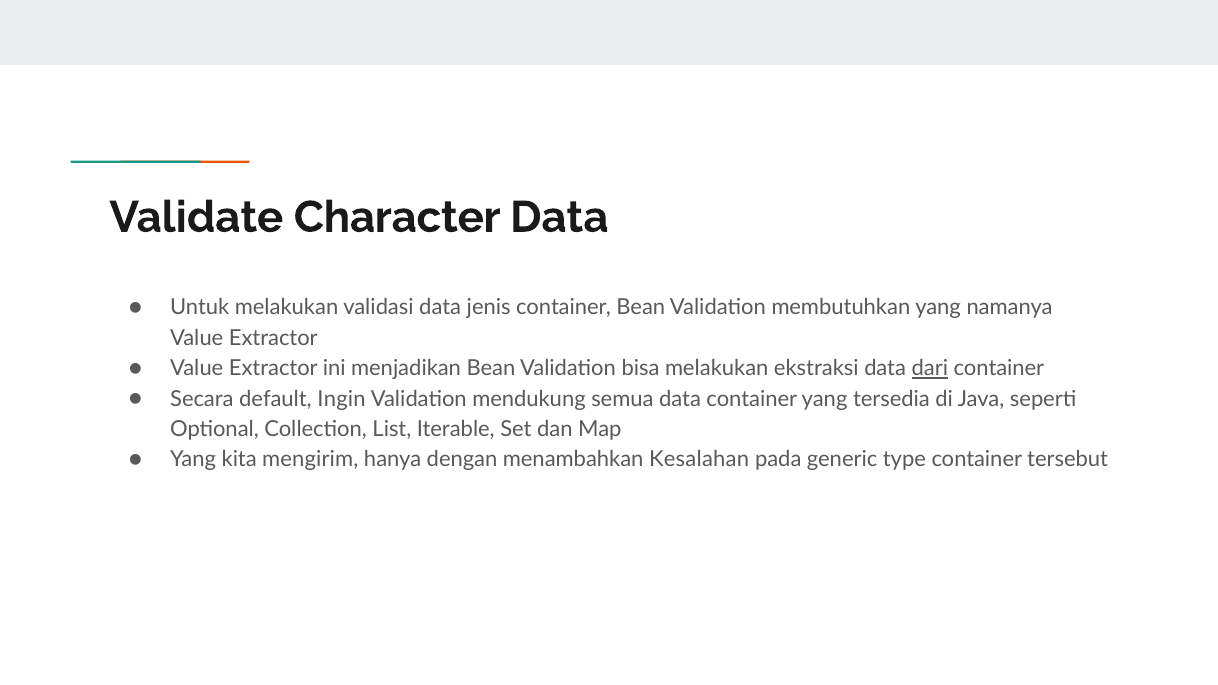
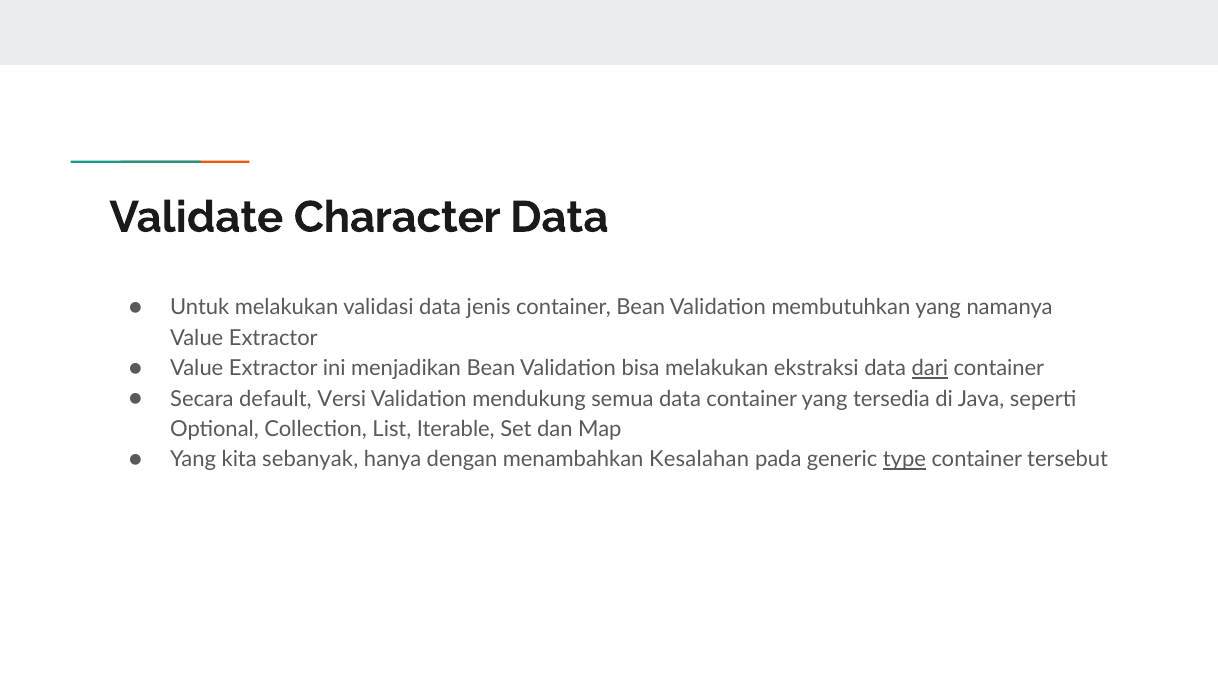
Ingin: Ingin -> Versi (342, 399)
mengirim: mengirim -> sebanyak (310, 460)
type underline: none -> present (904, 460)
